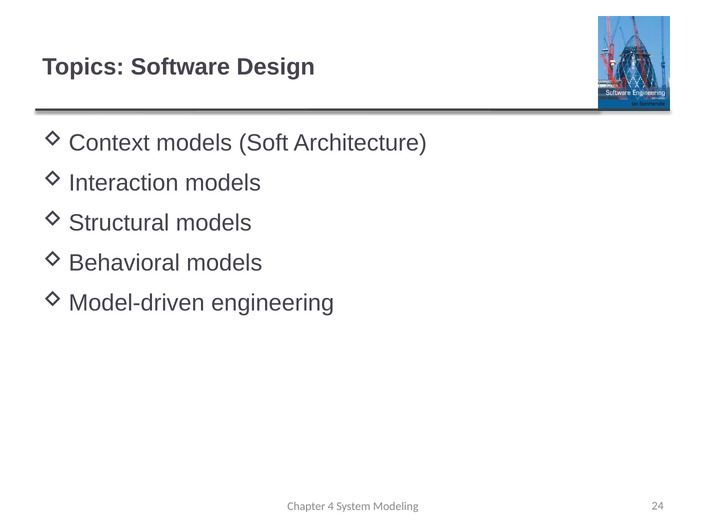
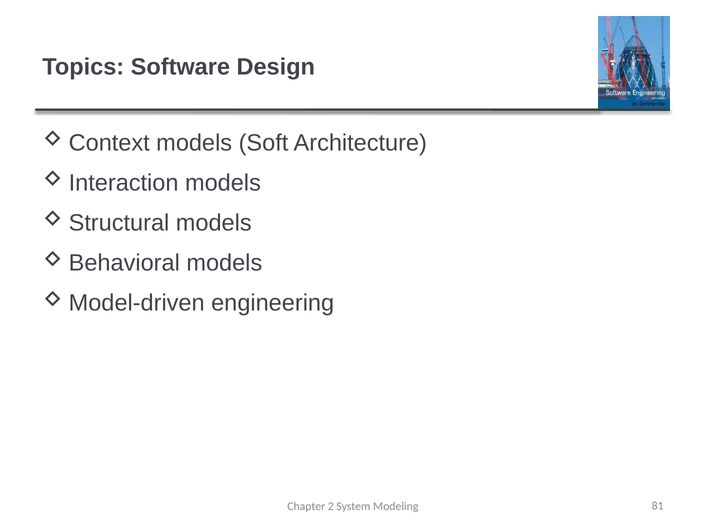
4: 4 -> 2 (331, 506)
24: 24 -> 81 (658, 506)
